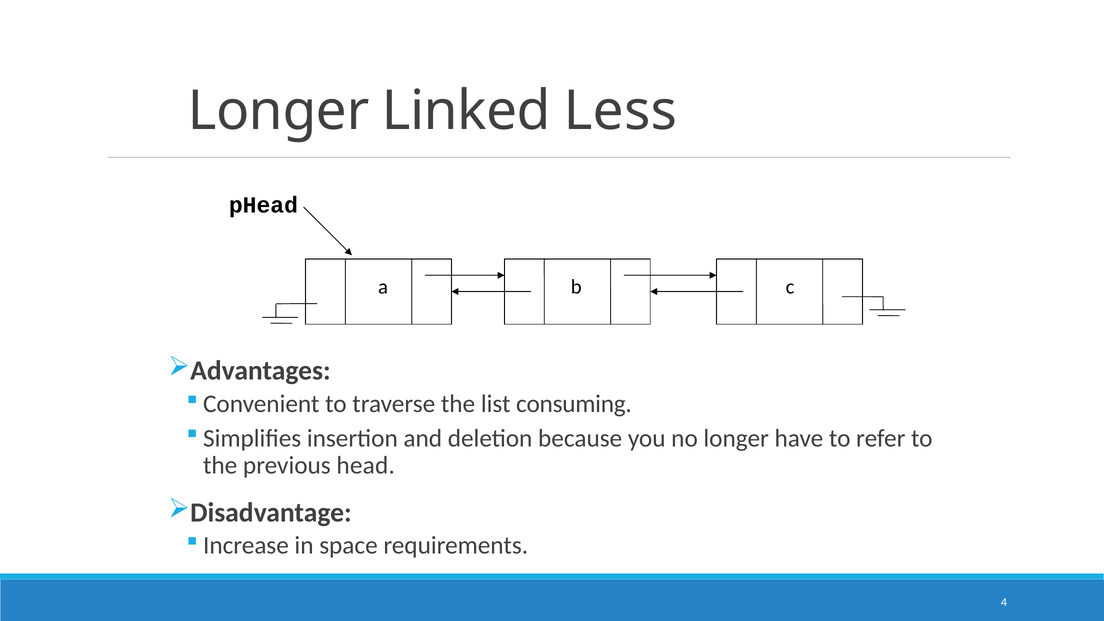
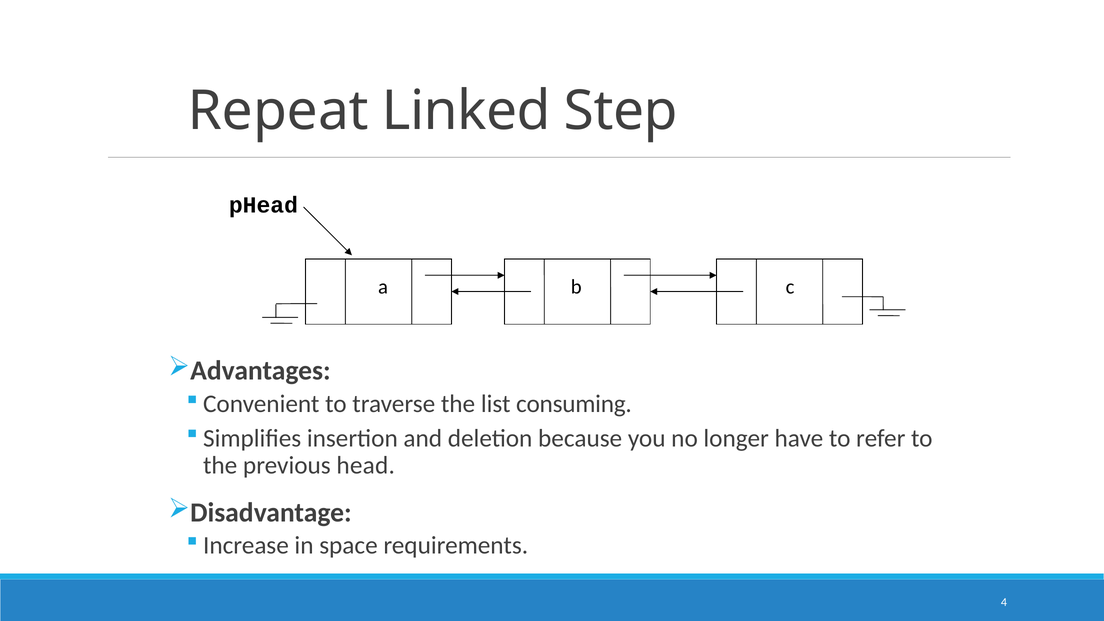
Longer: Longer -> Repeat (278, 111)
Less: Less -> Step (621, 111)
